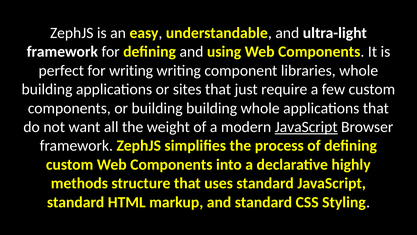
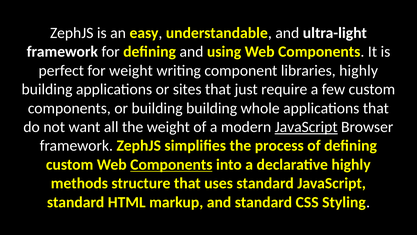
for writing: writing -> weight (131, 70)
libraries whole: whole -> highly (359, 70)
Components underline: none -> present (171, 164)
